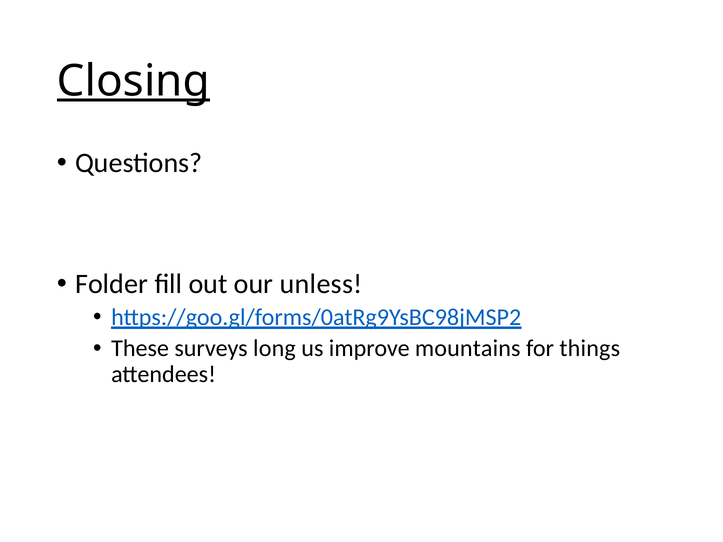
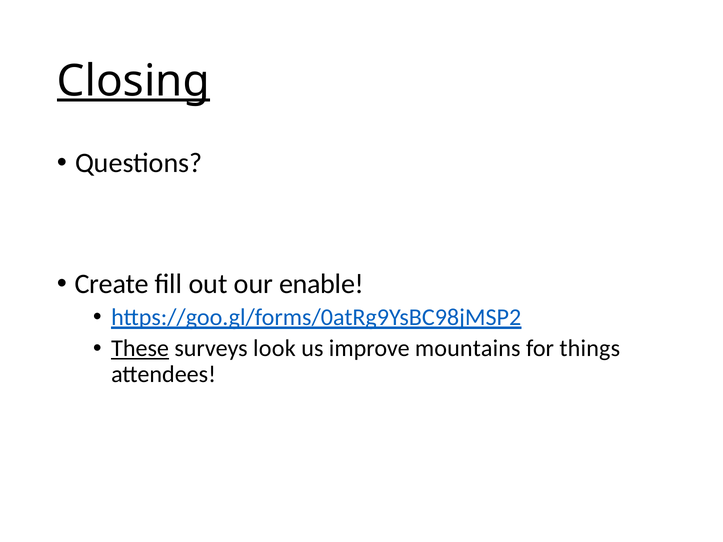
Folder: Folder -> Create (112, 284)
unless: unless -> enable (322, 284)
These underline: none -> present (140, 349)
long: long -> look (274, 349)
